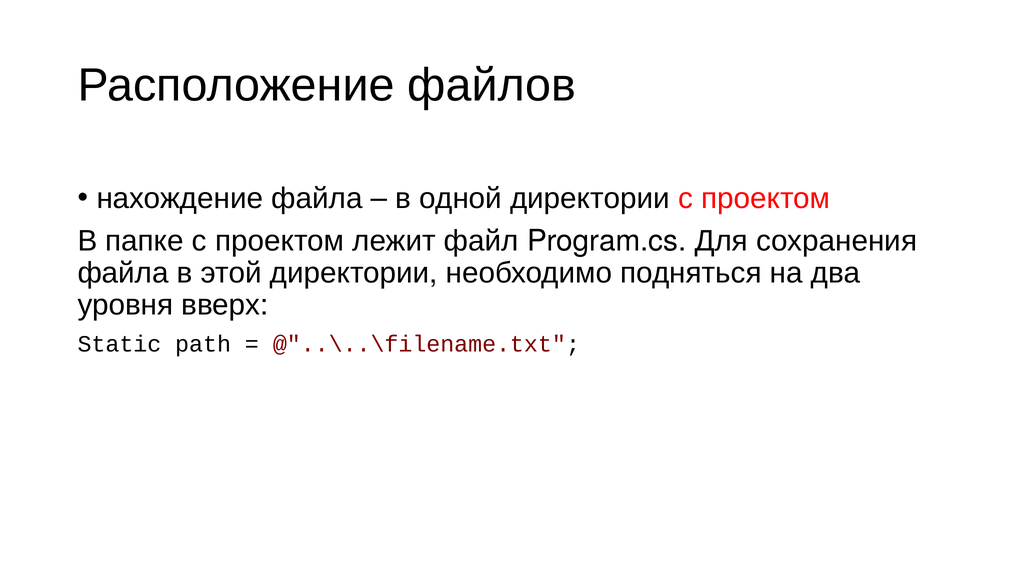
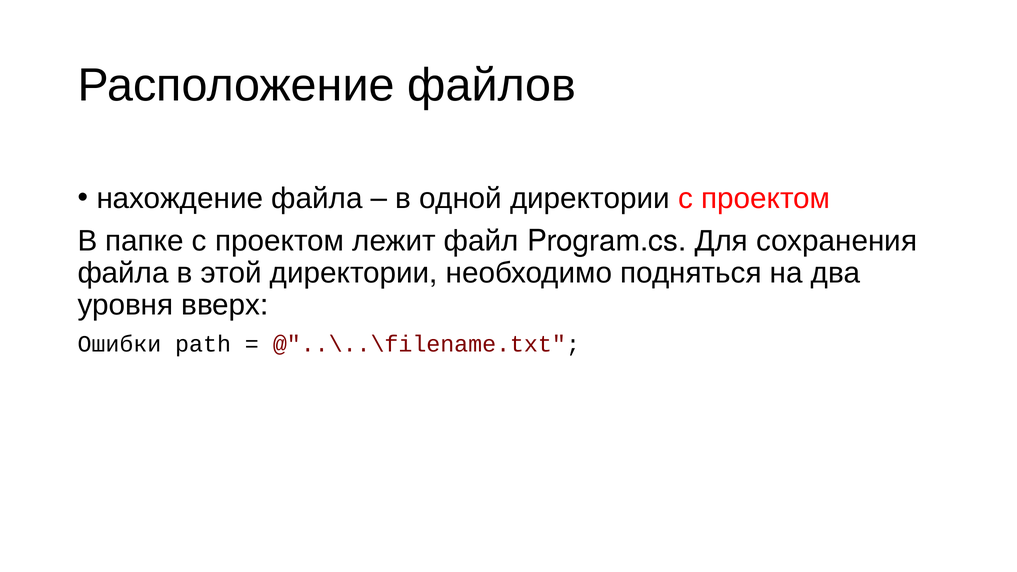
Static: Static -> Ошибки (119, 344)
